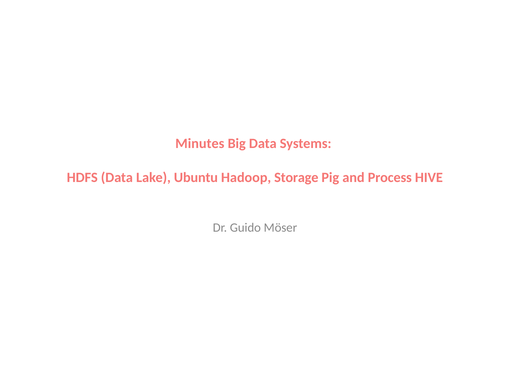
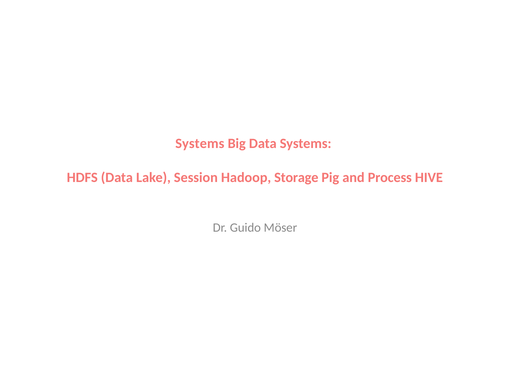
Minutes: Minutes -> Systems (200, 144)
Ubuntu: Ubuntu -> Session (196, 178)
